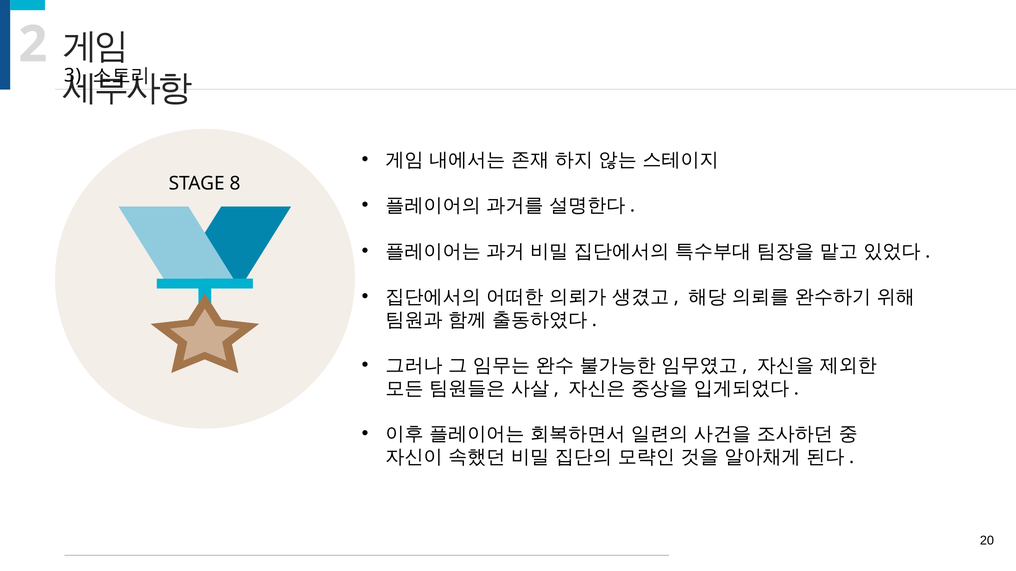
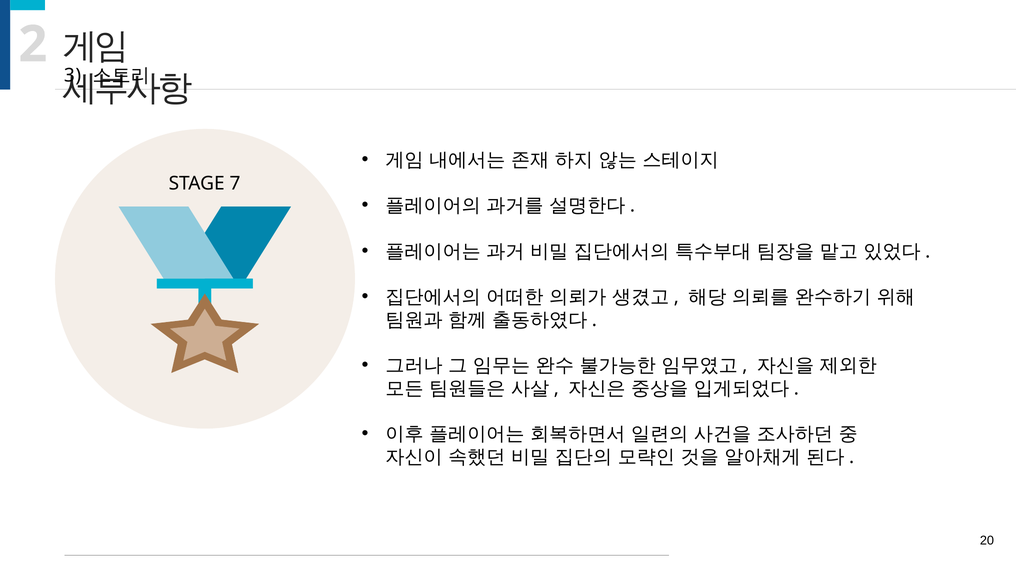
8: 8 -> 7 (235, 183)
